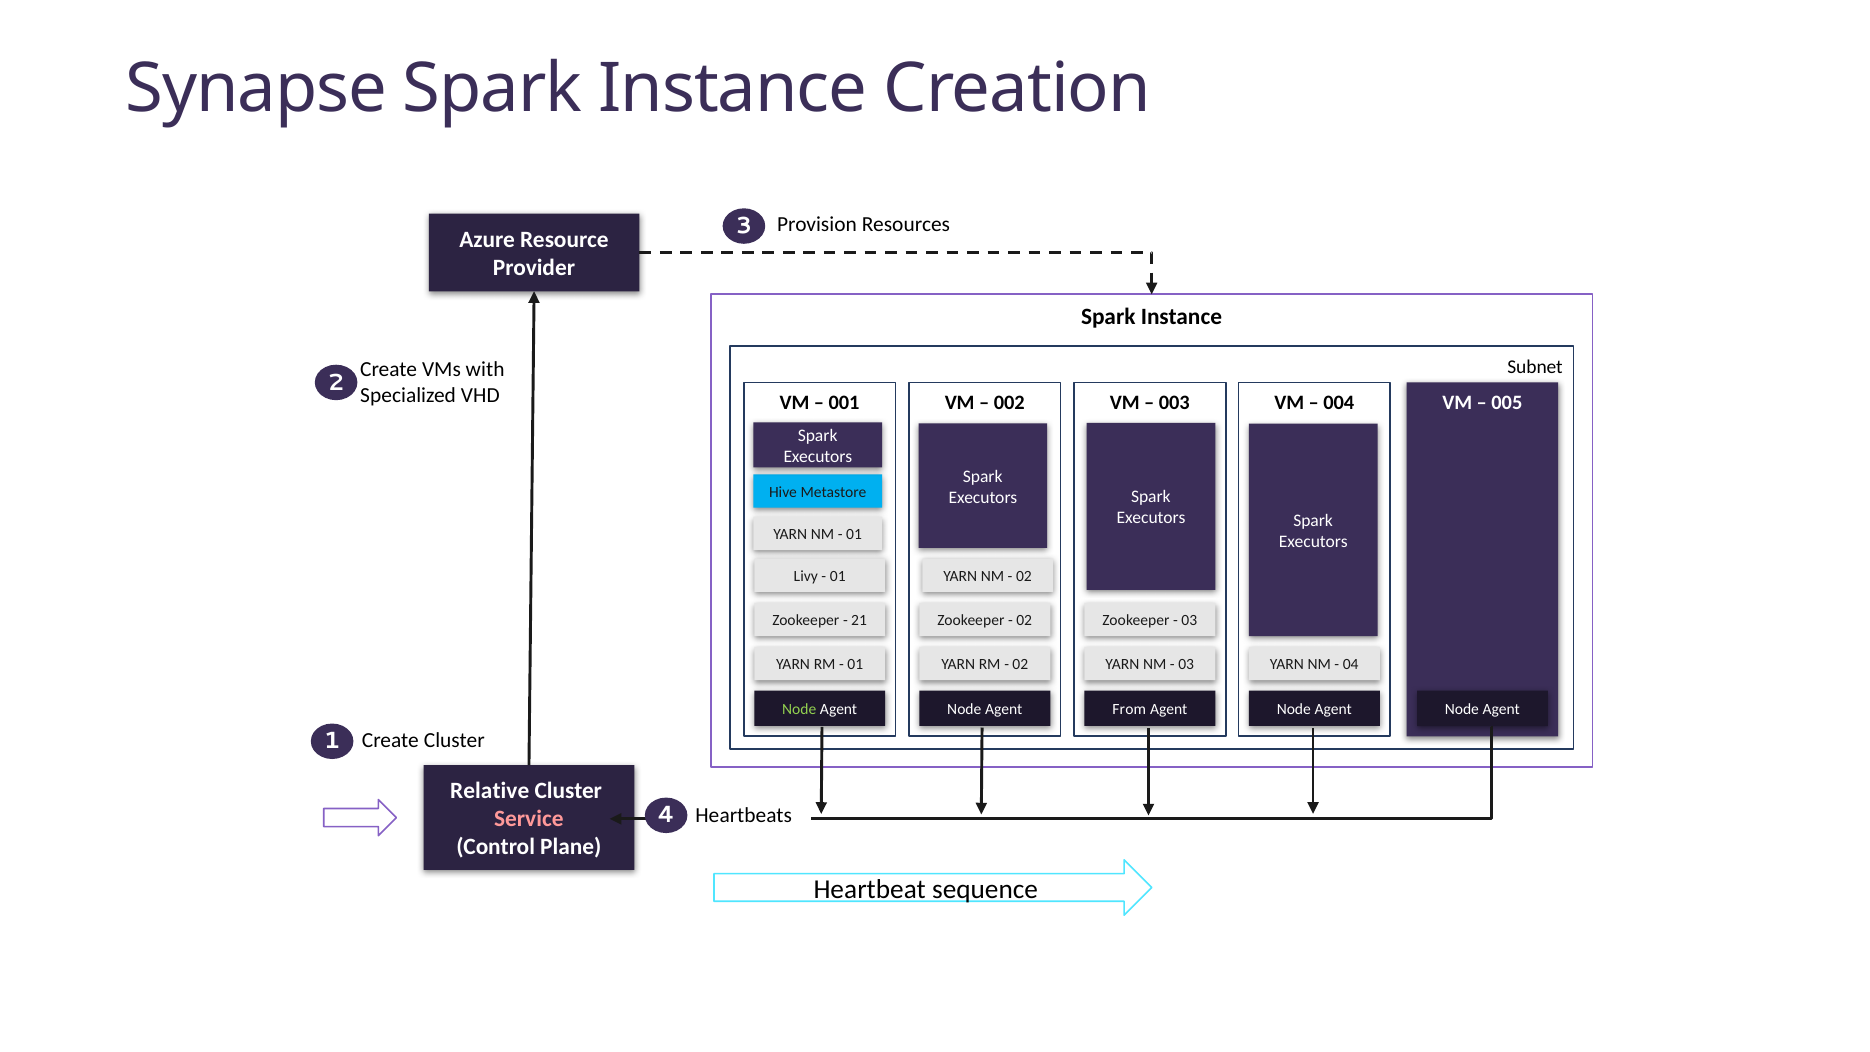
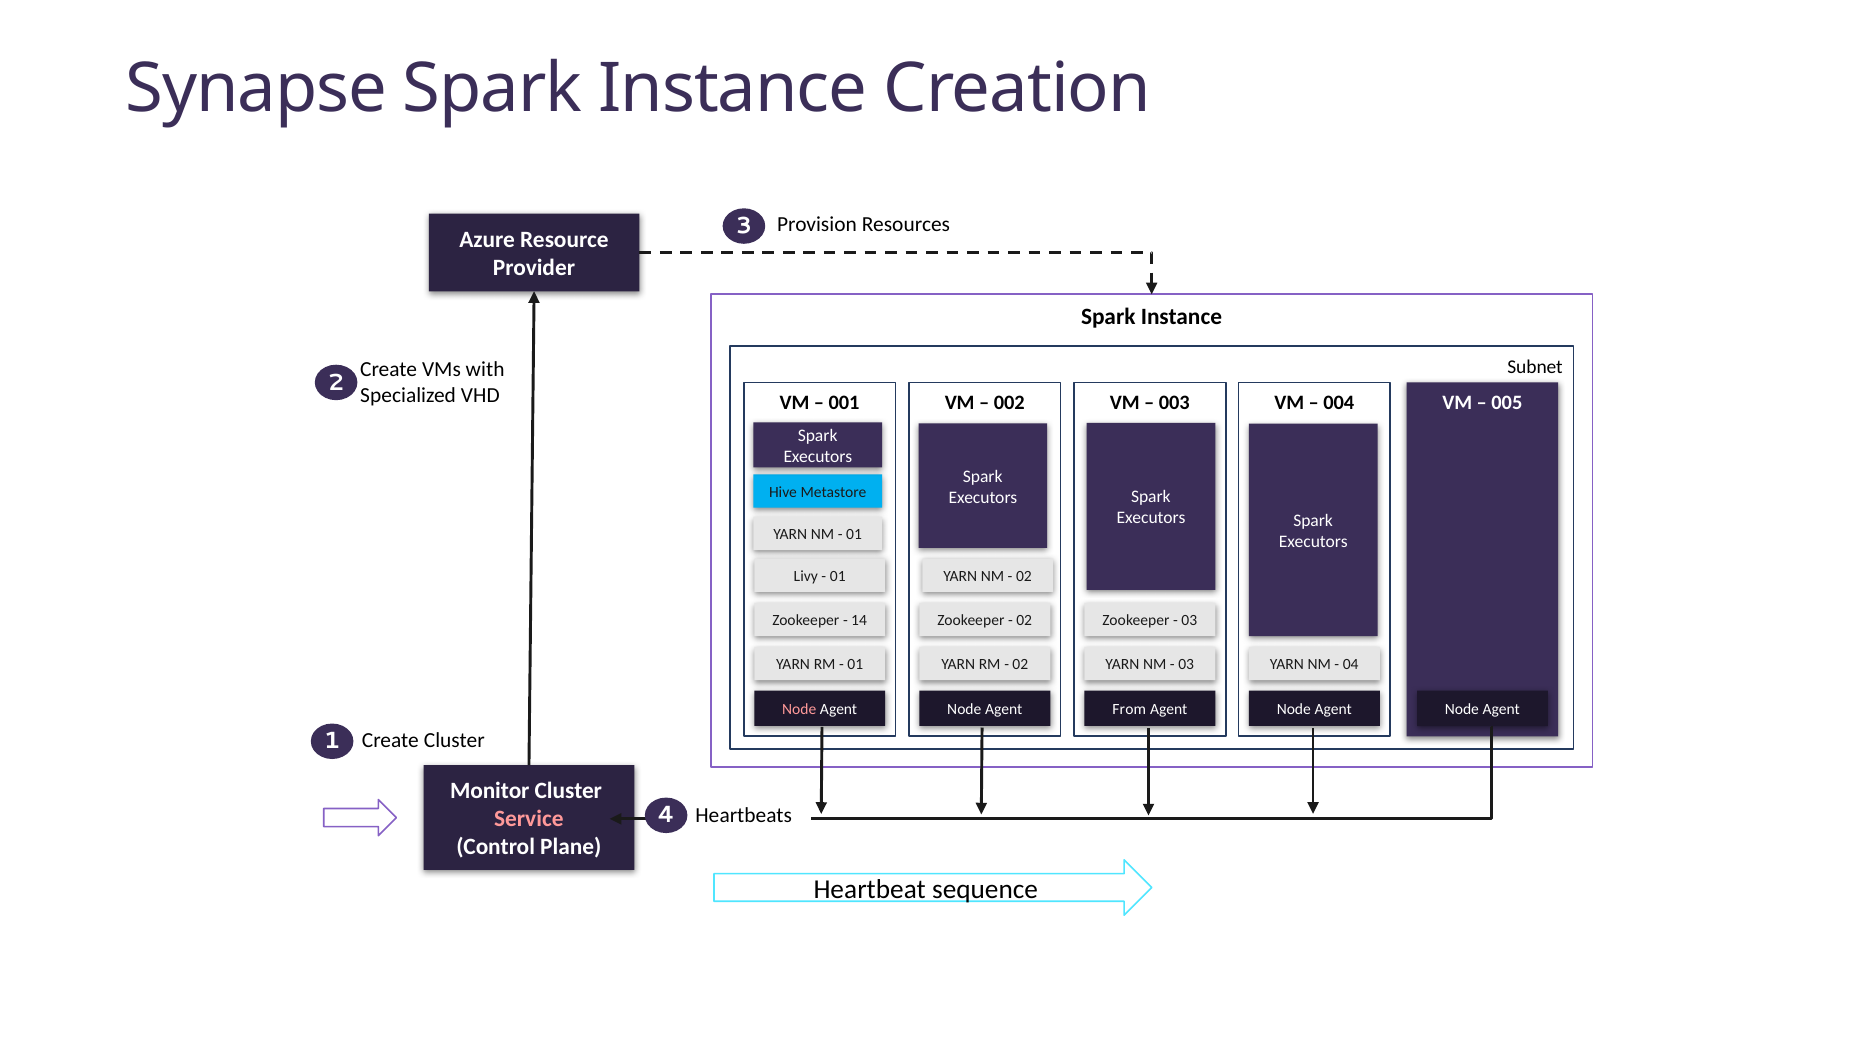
21: 21 -> 14 (859, 620)
Node colour: light green -> pink (799, 709)
Relative: Relative -> Monitor (490, 791)
